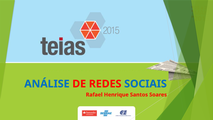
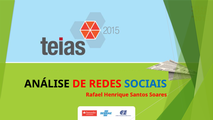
ANÁLISE colour: blue -> black (47, 84)
